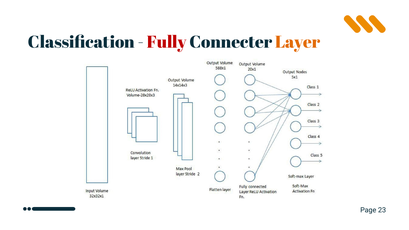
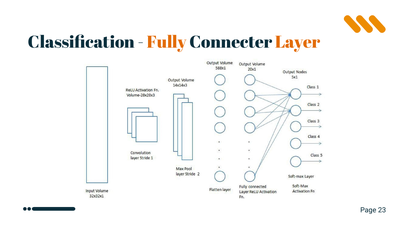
Fully colour: red -> orange (167, 42)
